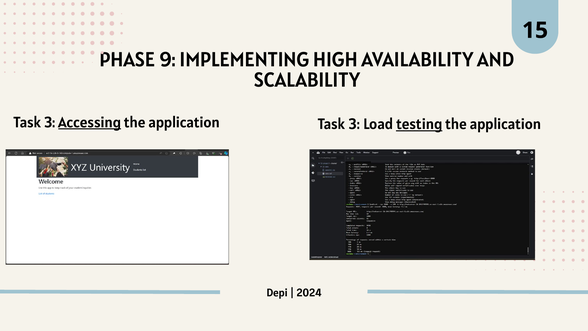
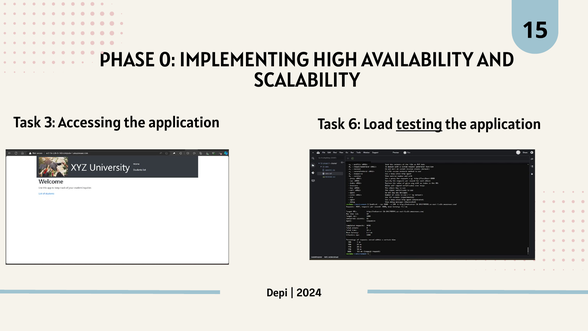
9: 9 -> 0 (167, 60)
Accessing underline: present -> none (90, 122)
application Task 3: 3 -> 6 (354, 124)
